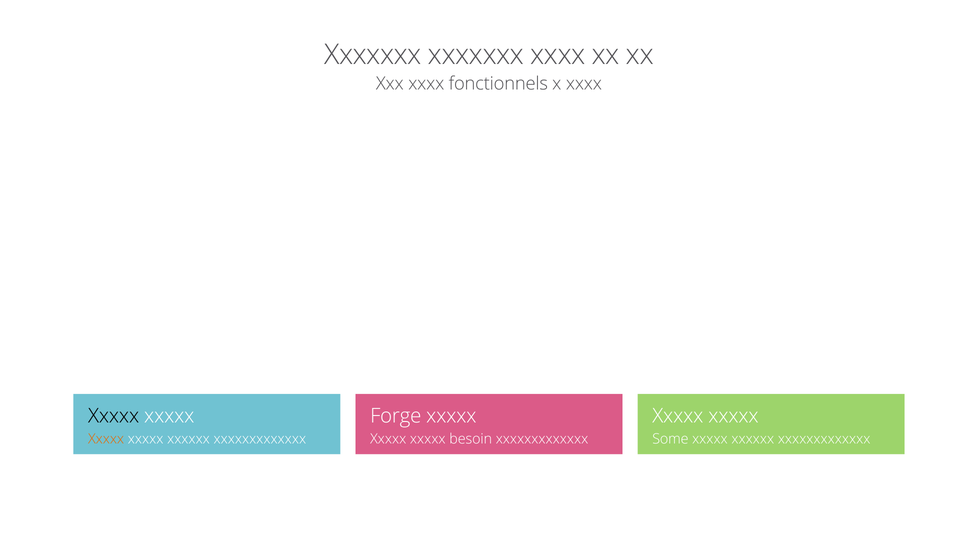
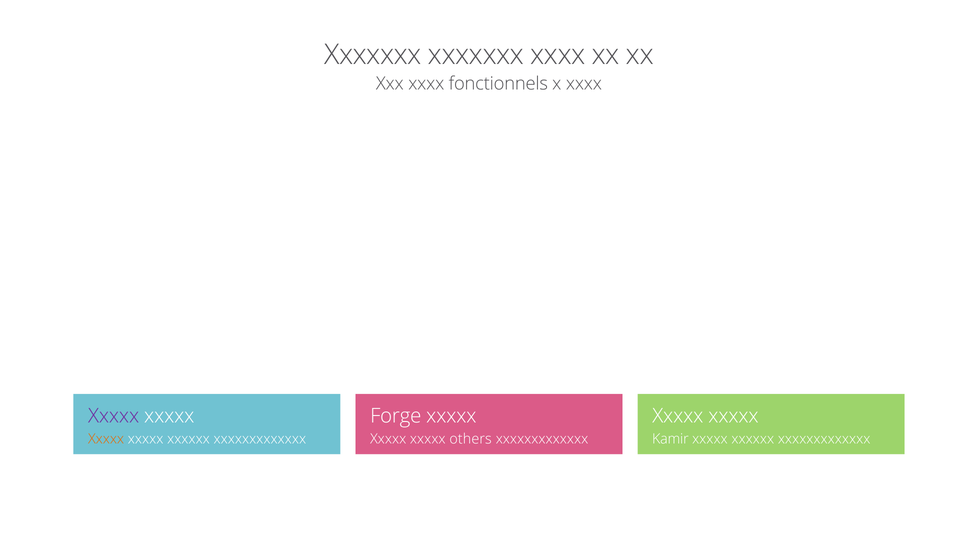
Xxxxx colour: black -> purple (114, 416)
besoin: besoin -> others (471, 439)
Some: Some -> Kamir (670, 439)
